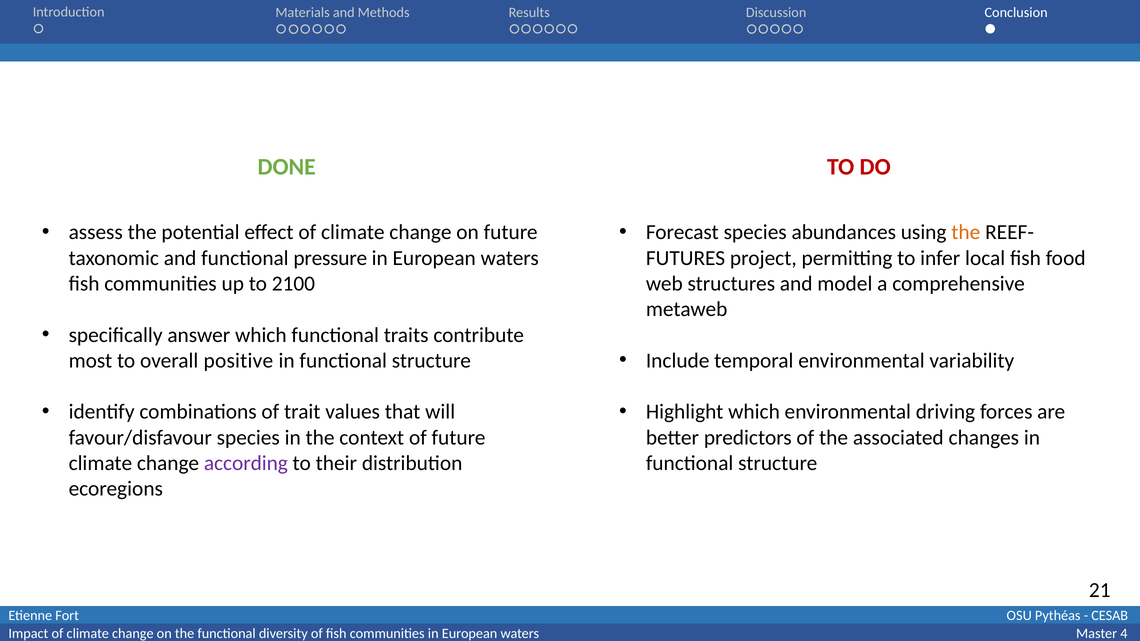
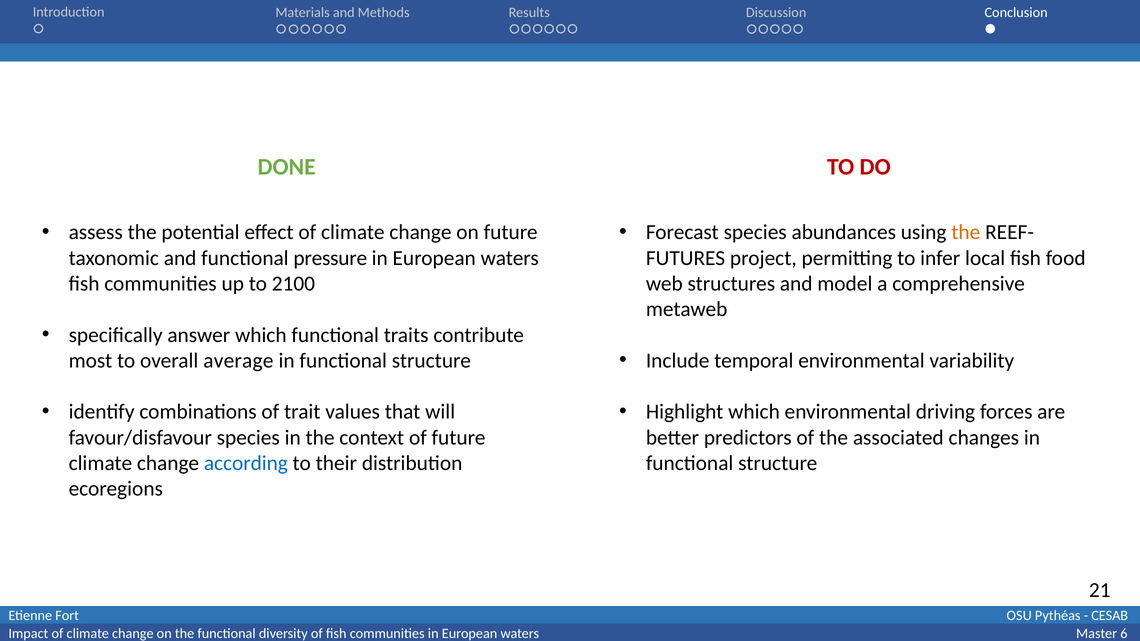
positive: positive -> average (238, 361)
according colour: purple -> blue (246, 463)
4: 4 -> 6 (1124, 634)
